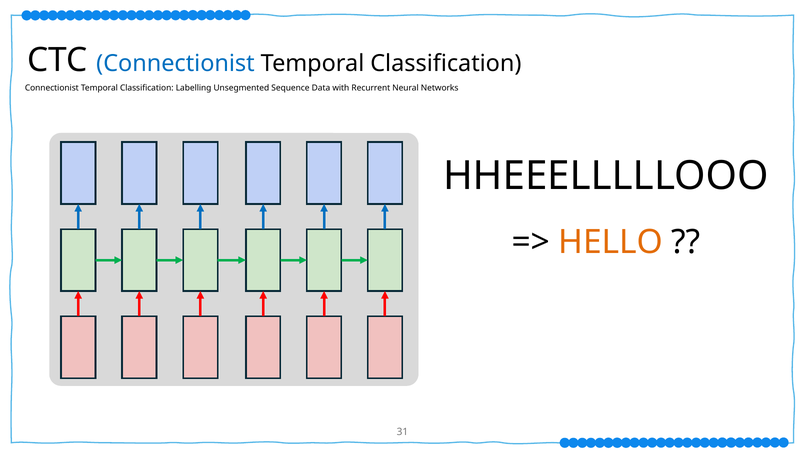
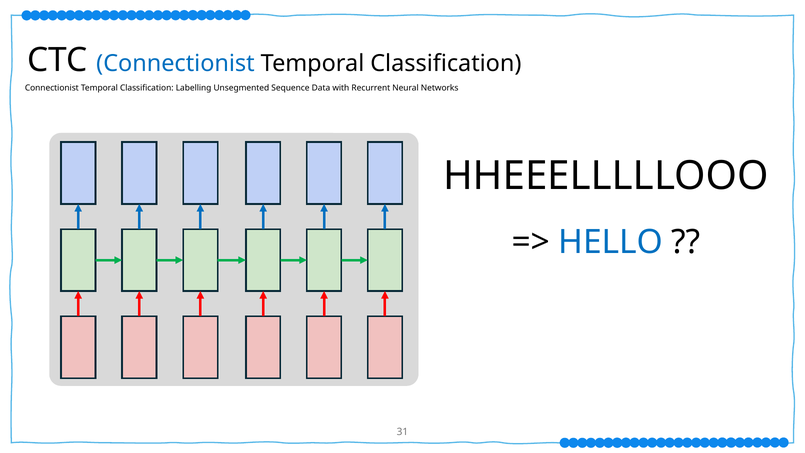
HELLO colour: orange -> blue (611, 242)
